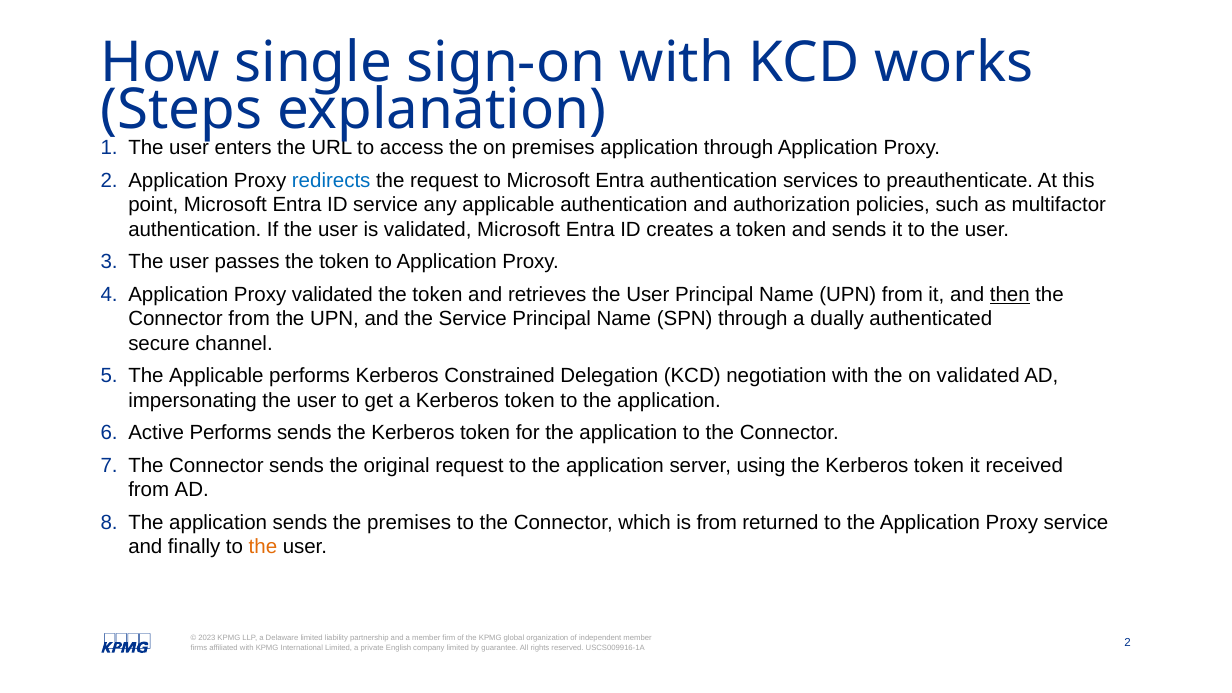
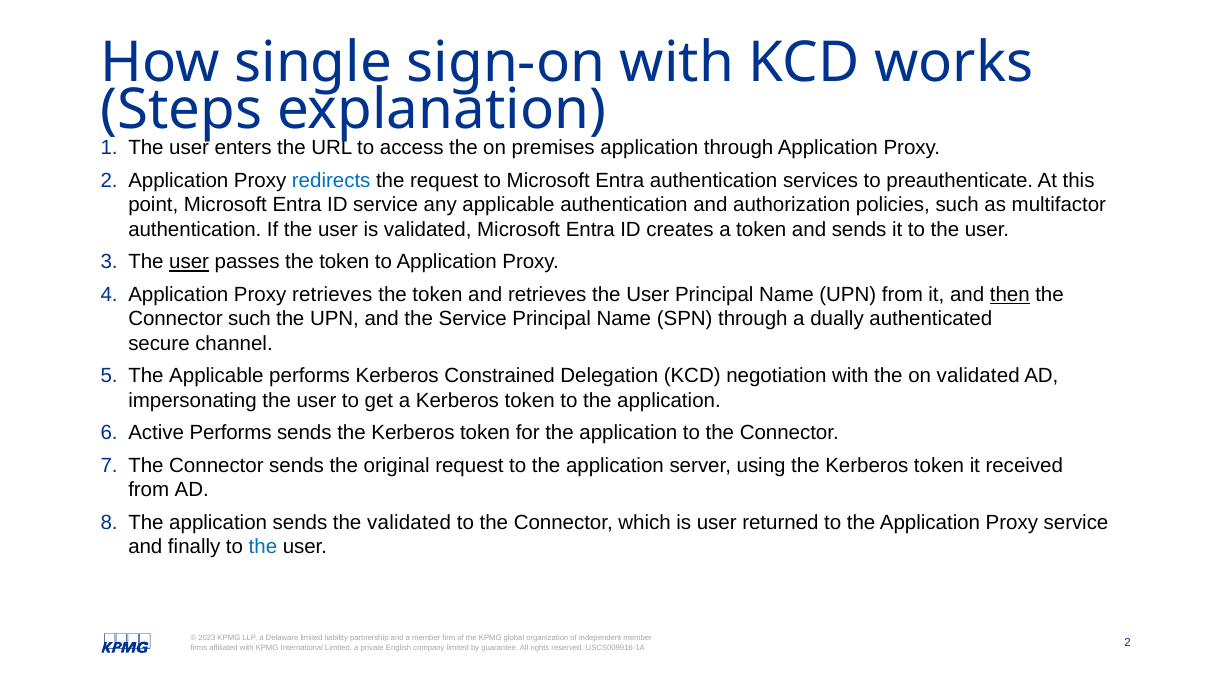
user underline: none -> present (189, 262)
Proxy validated: validated -> retrieves (332, 294)
Connector from: from -> such (249, 319)
the premises: premises -> validated (409, 522)
is from: from -> user (717, 522)
the colour: orange -> blue (263, 547)
